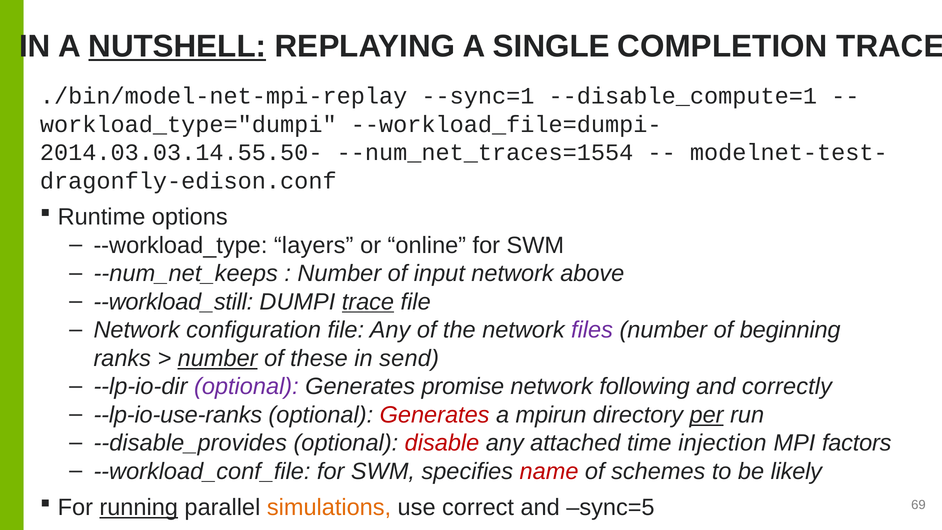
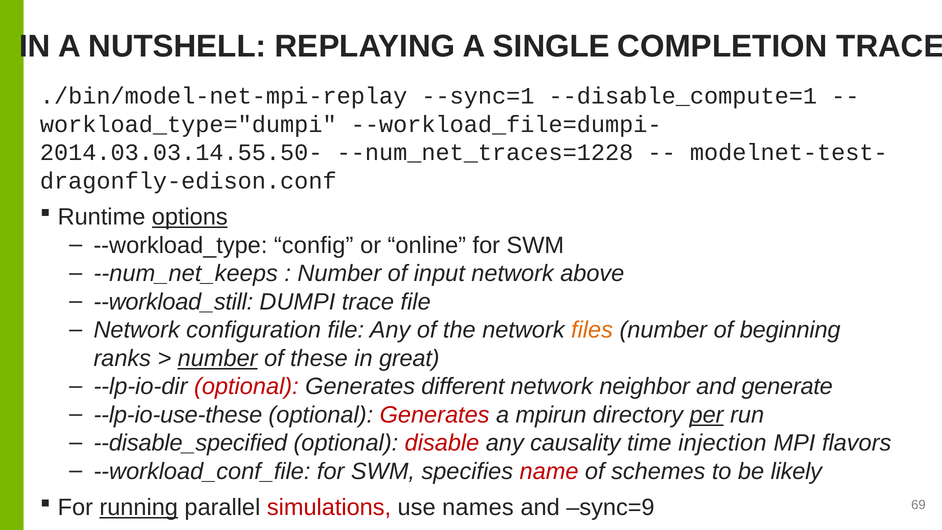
NUTSHELL underline: present -> none (177, 46)
--num_net_traces=1554: --num_net_traces=1554 -> --num_net_traces=1228 (485, 153)
options underline: none -> present (190, 217)
layers: layers -> config (314, 245)
trace underline: present -> none (368, 302)
files colour: purple -> orange (592, 330)
send: send -> great (409, 358)
optional colour: purple -> red (246, 387)
promise: promise -> different (463, 387)
following: following -> neighbor (645, 387)
correctly: correctly -> generate (787, 387)
--lp-io-use-ranks: --lp-io-use-ranks -> --lp-io-use-these (178, 415)
--disable_provides: --disable_provides -> --disable_specified (190, 443)
attached: attached -> causality (575, 443)
factors: factors -> flavors (857, 443)
simulations colour: orange -> red (329, 508)
correct: correct -> names (478, 508)
sync=5: sync=5 -> sync=9 (610, 508)
